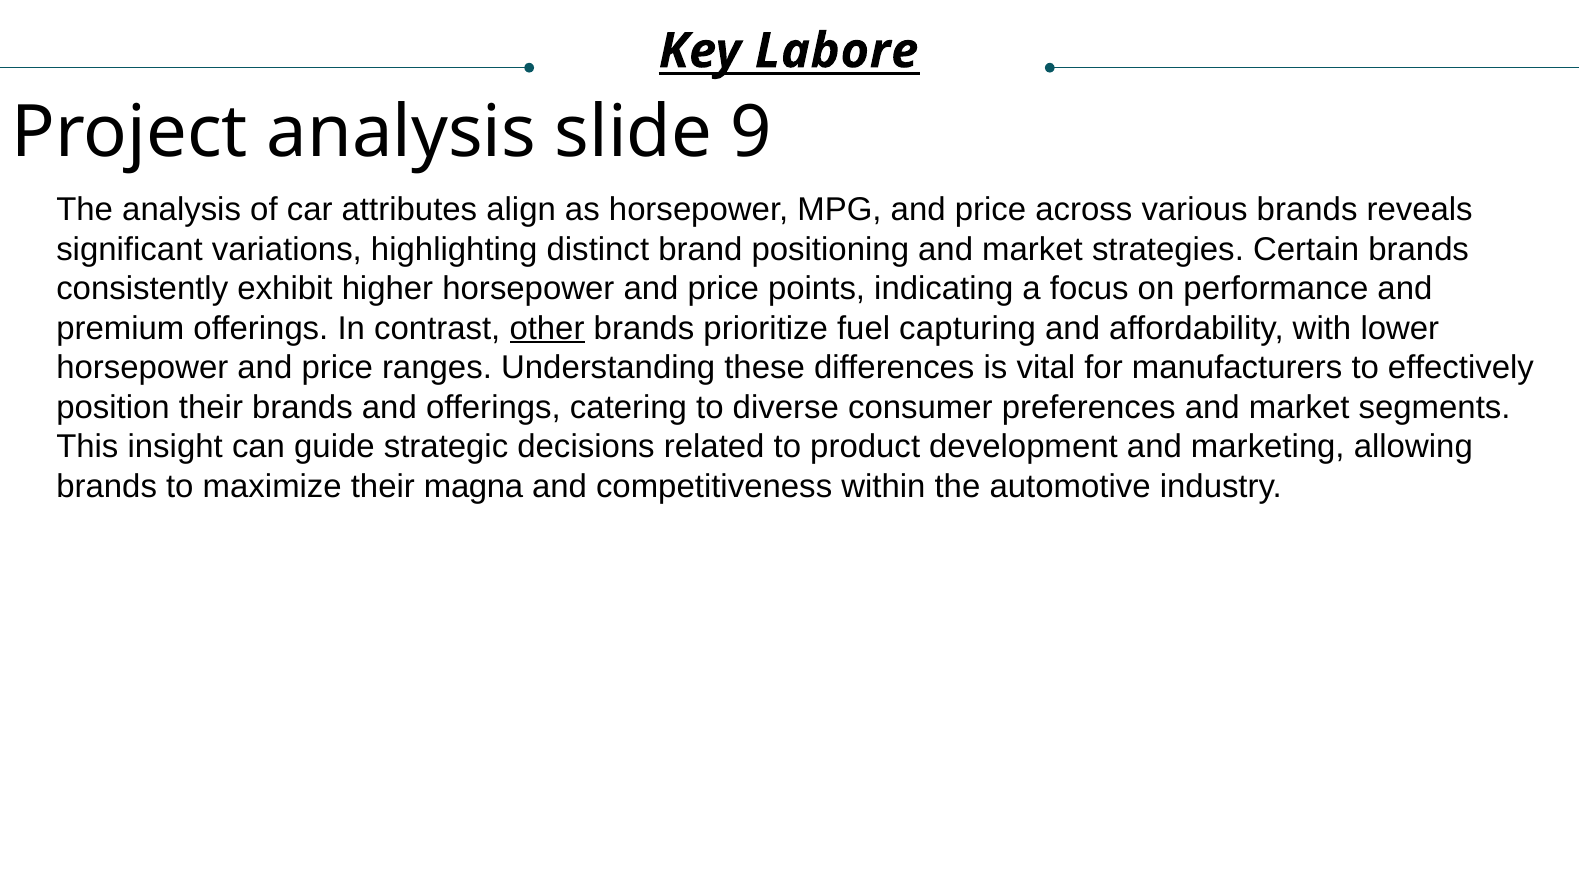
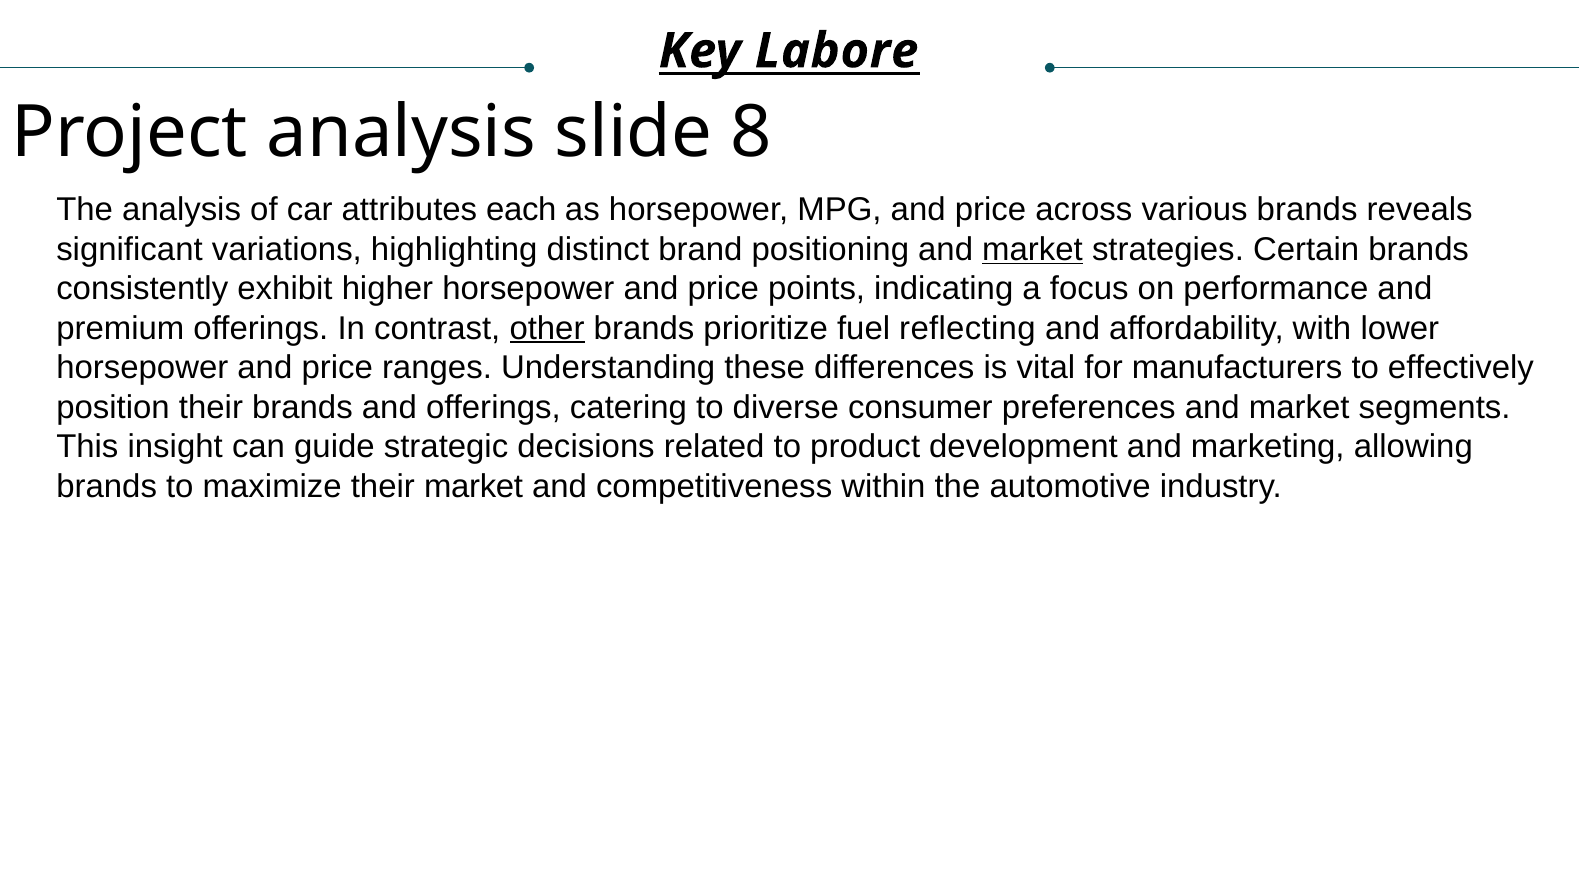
9: 9 -> 8 (752, 133)
align: align -> each (521, 210)
market underline: none -> present (1033, 249)
capturing: capturing -> reflecting (967, 328)
their magna: magna -> market (474, 486)
